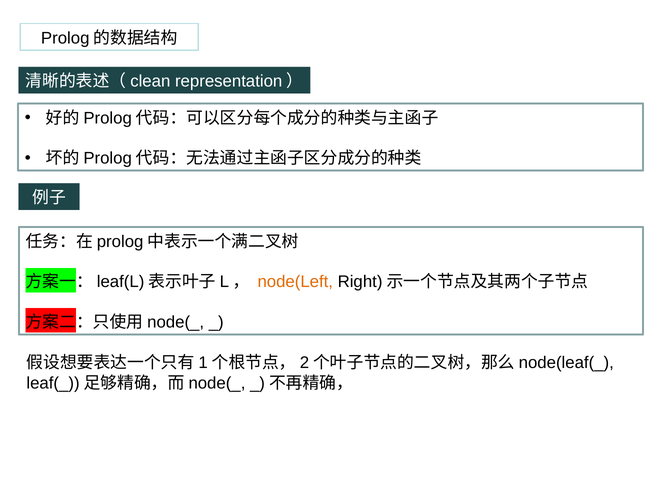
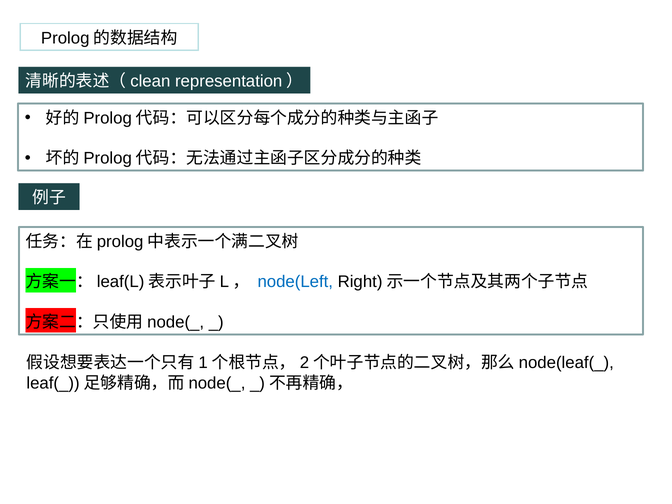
node(Left colour: orange -> blue (295, 282)
